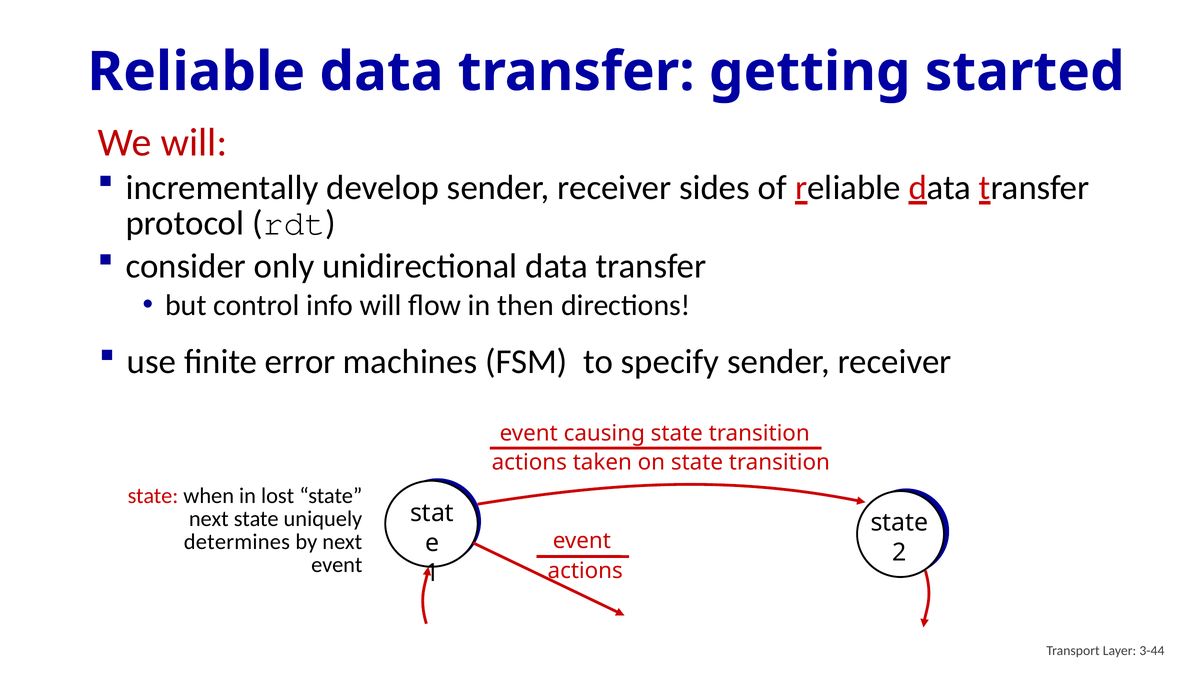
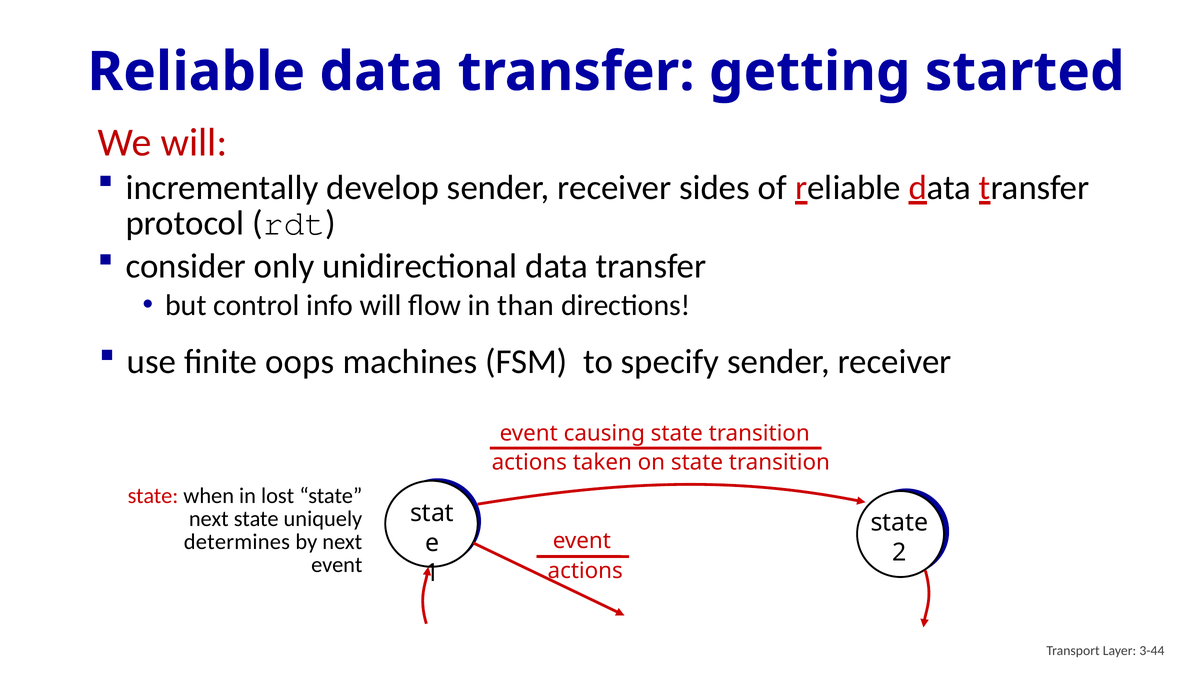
then: then -> than (526, 305)
error: error -> oops (300, 362)
